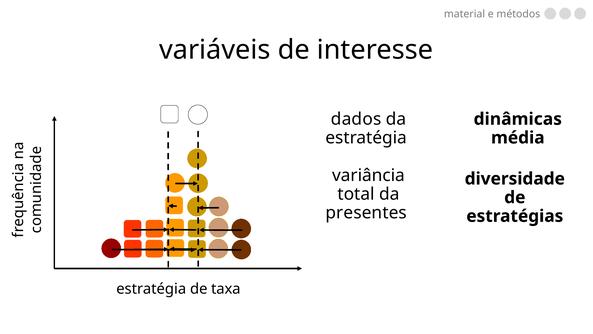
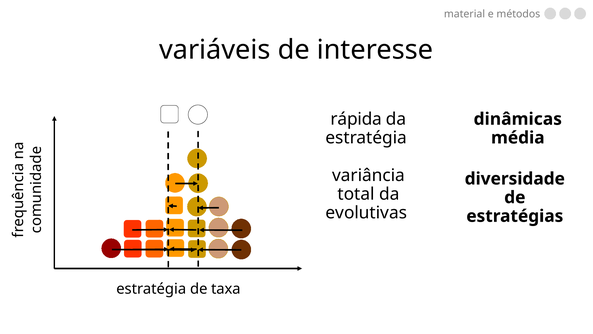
dados: dados -> rápida (356, 119)
presentes: presentes -> evolutivas (366, 212)
